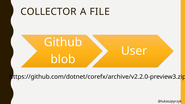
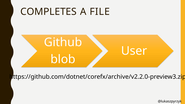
COLLECTOR: COLLECTOR -> COMPLETES (49, 12)
